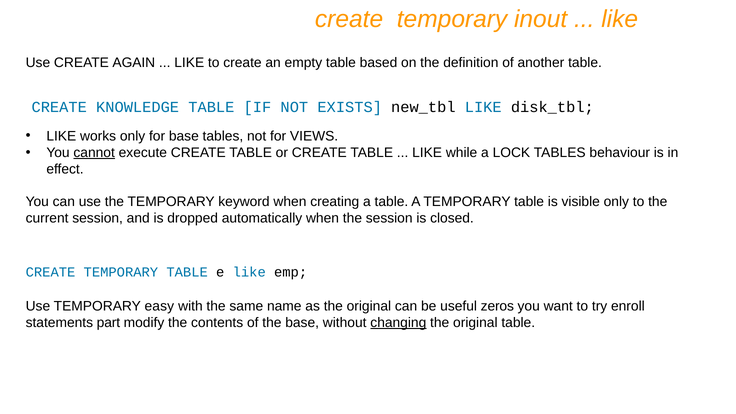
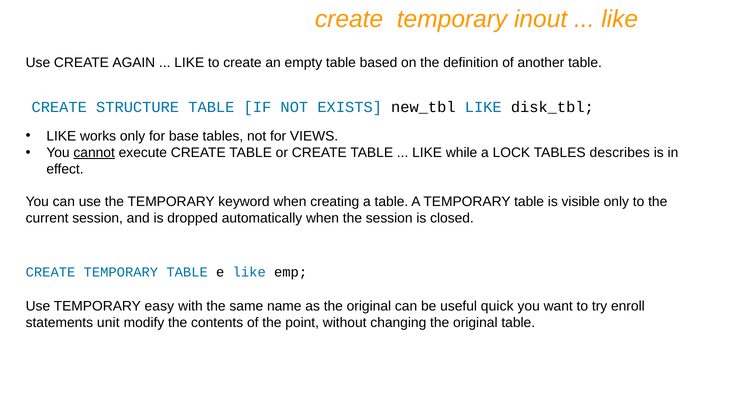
KNOWLEDGE: KNOWLEDGE -> STRUCTURE (138, 107)
behaviour: behaviour -> describes (620, 153)
zeros: zeros -> quick (497, 306)
part: part -> unit (108, 323)
the base: base -> point (302, 323)
changing underline: present -> none (398, 323)
